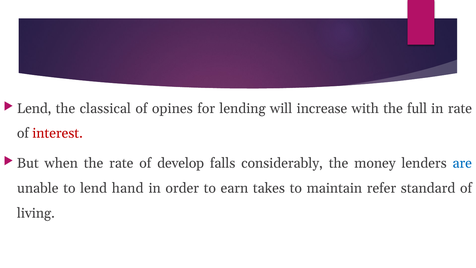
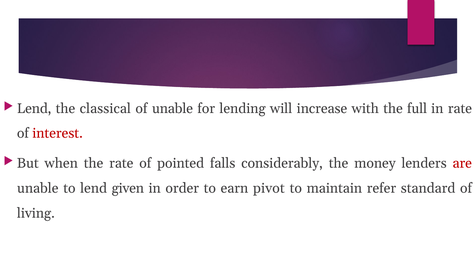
of opines: opines -> unable (172, 108)
develop: develop -> pointed (181, 163)
are colour: blue -> red (462, 163)
hand: hand -> given (128, 188)
takes: takes -> pivot (269, 188)
